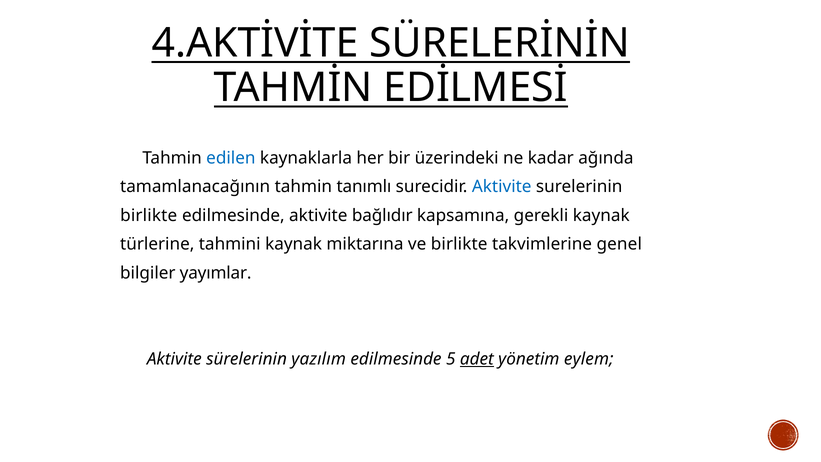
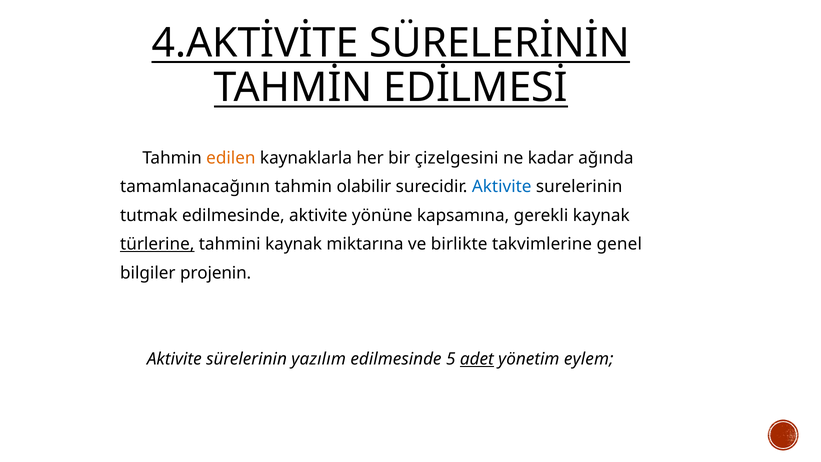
edilen colour: blue -> orange (231, 158)
üzerindeki: üzerindeki -> çizelgesini (457, 158)
tanımlı: tanımlı -> olabilir (364, 187)
birlikte: birlikte -> tutmak (149, 215)
bağlıdır: bağlıdır -> yönüne (382, 215)
türlerine underline: none -> present (157, 244)
yayımlar: yayımlar -> projenin (216, 273)
